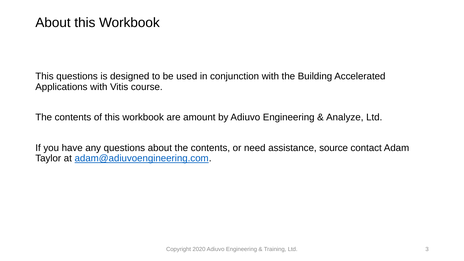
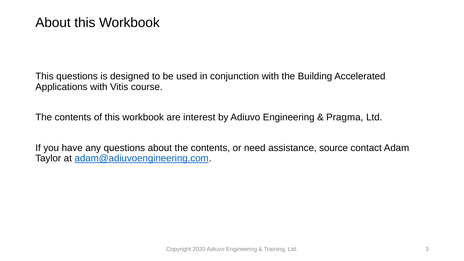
amount: amount -> interest (199, 117)
Analyze: Analyze -> Pragma (345, 117)
